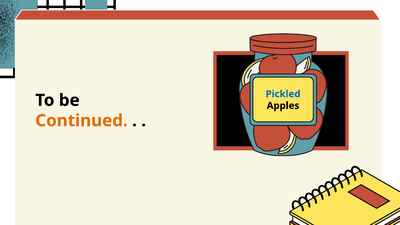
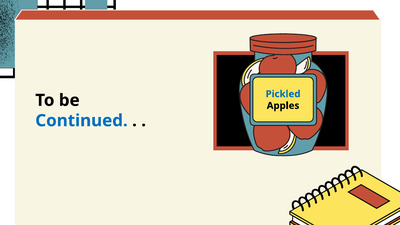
Continued colour: orange -> blue (81, 121)
